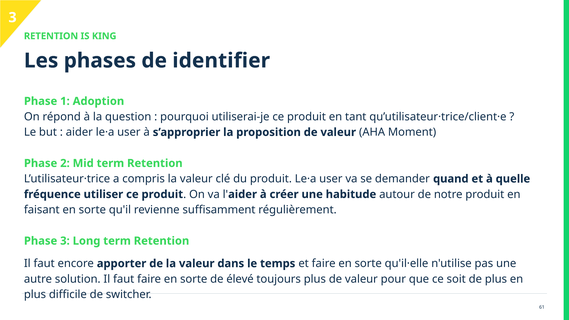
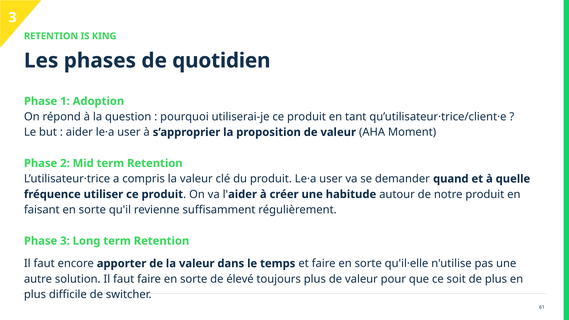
identifier: identifier -> quotidien (221, 61)
